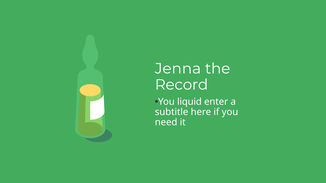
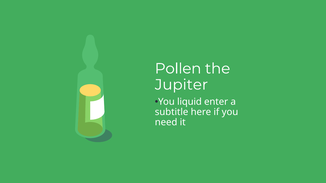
Jenna: Jenna -> Pollen (178, 69)
Record: Record -> Jupiter (181, 85)
